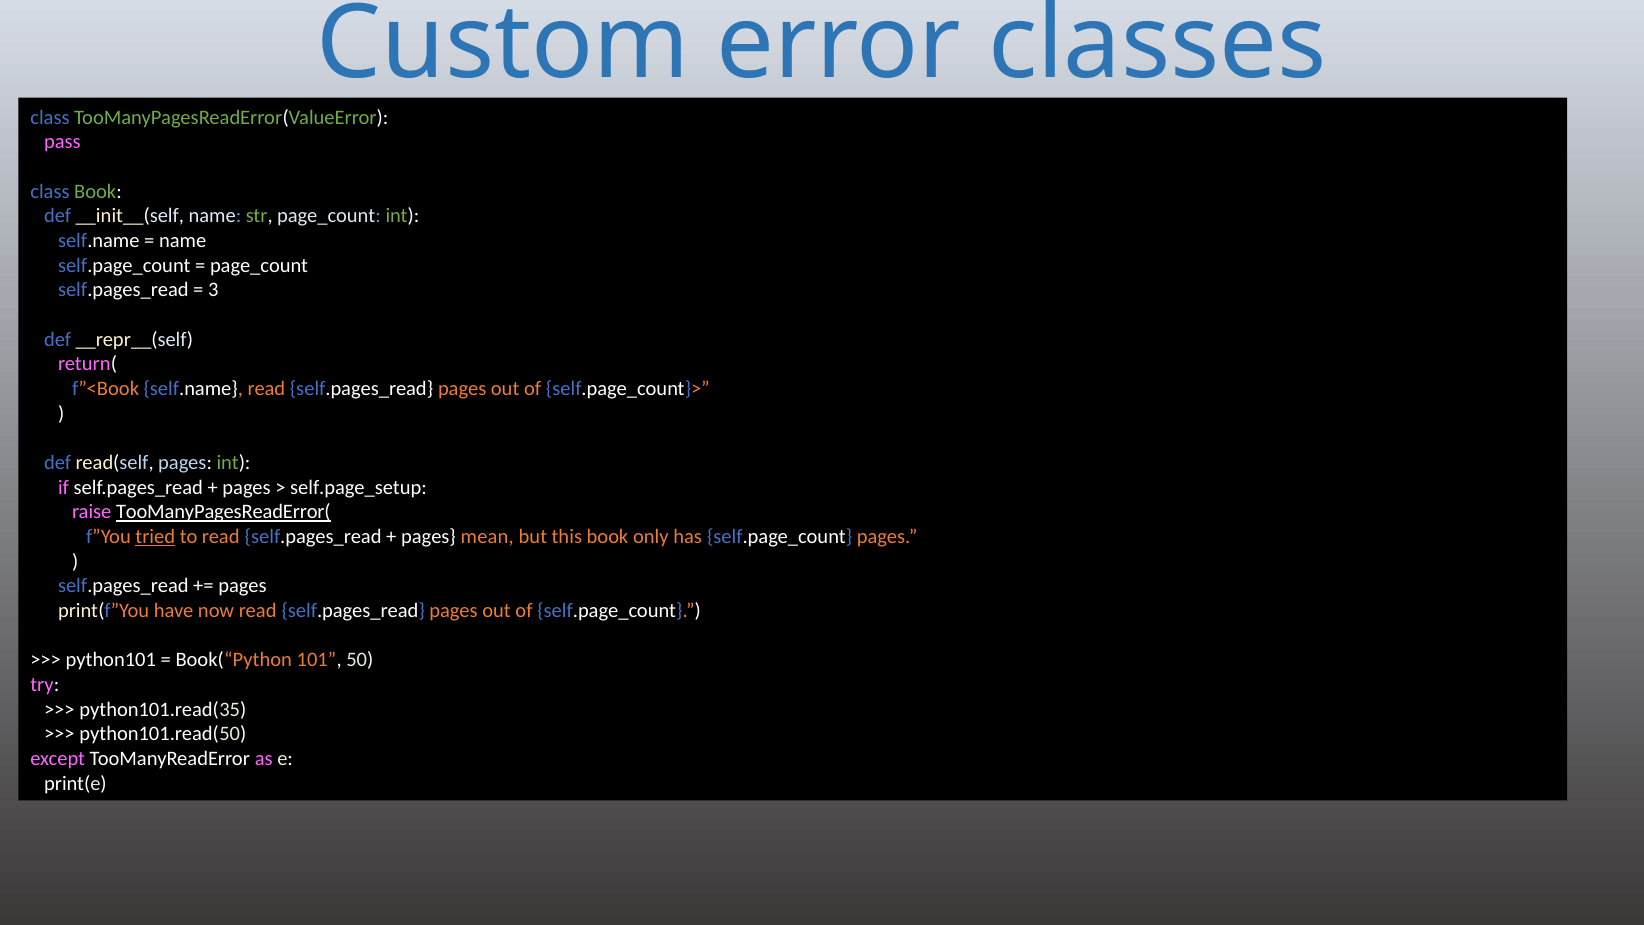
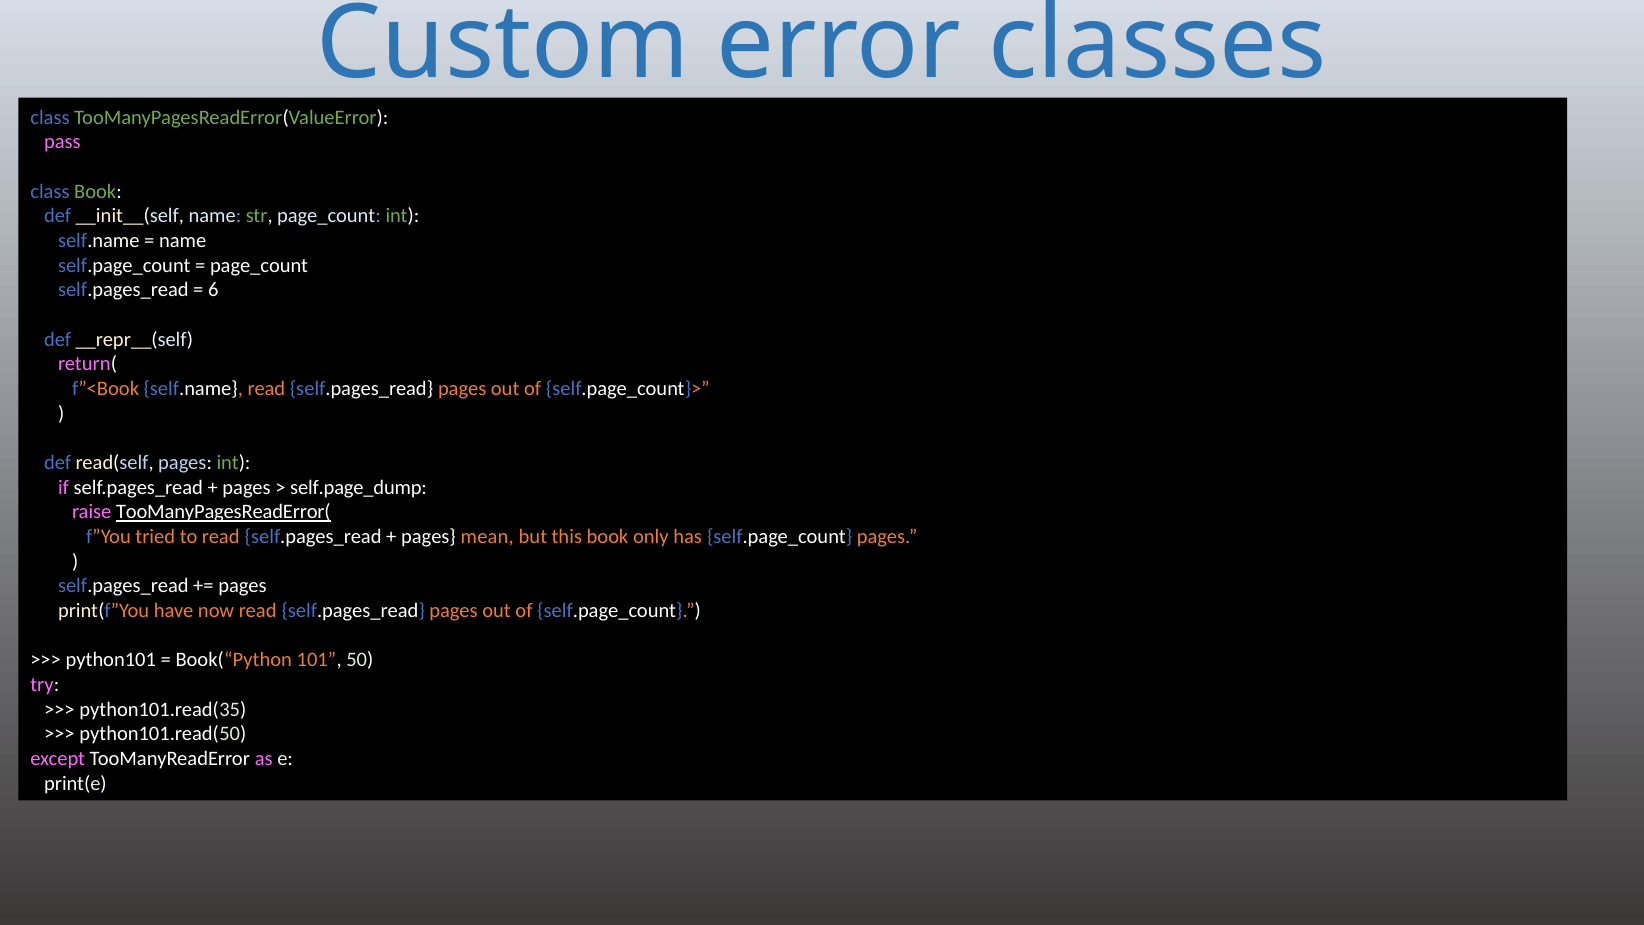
3: 3 -> 6 (213, 290)
self.page_setup: self.page_setup -> self.page_dump (359, 487)
tried underline: present -> none (155, 537)
